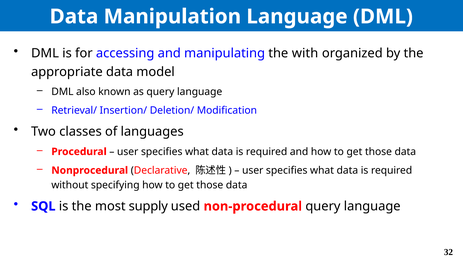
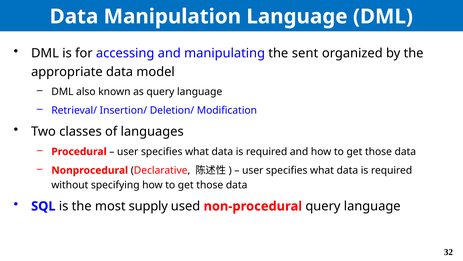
with: with -> sent (305, 53)
